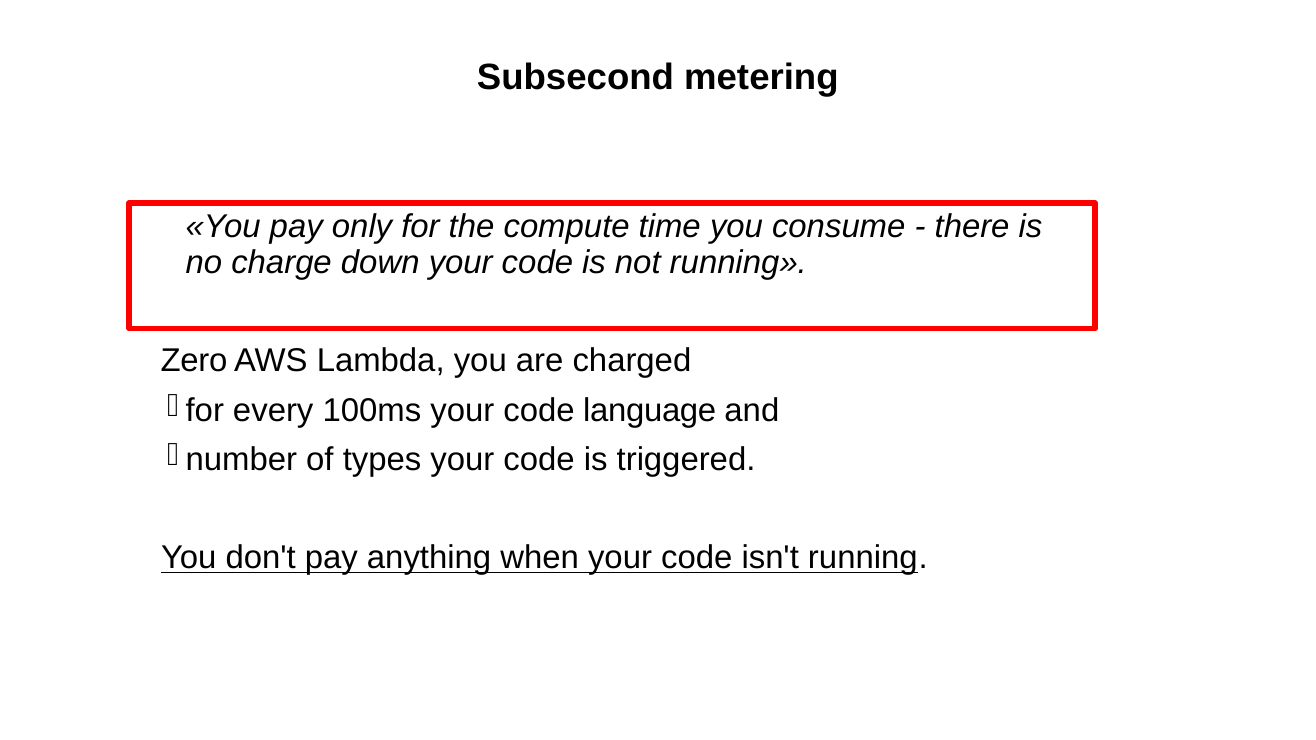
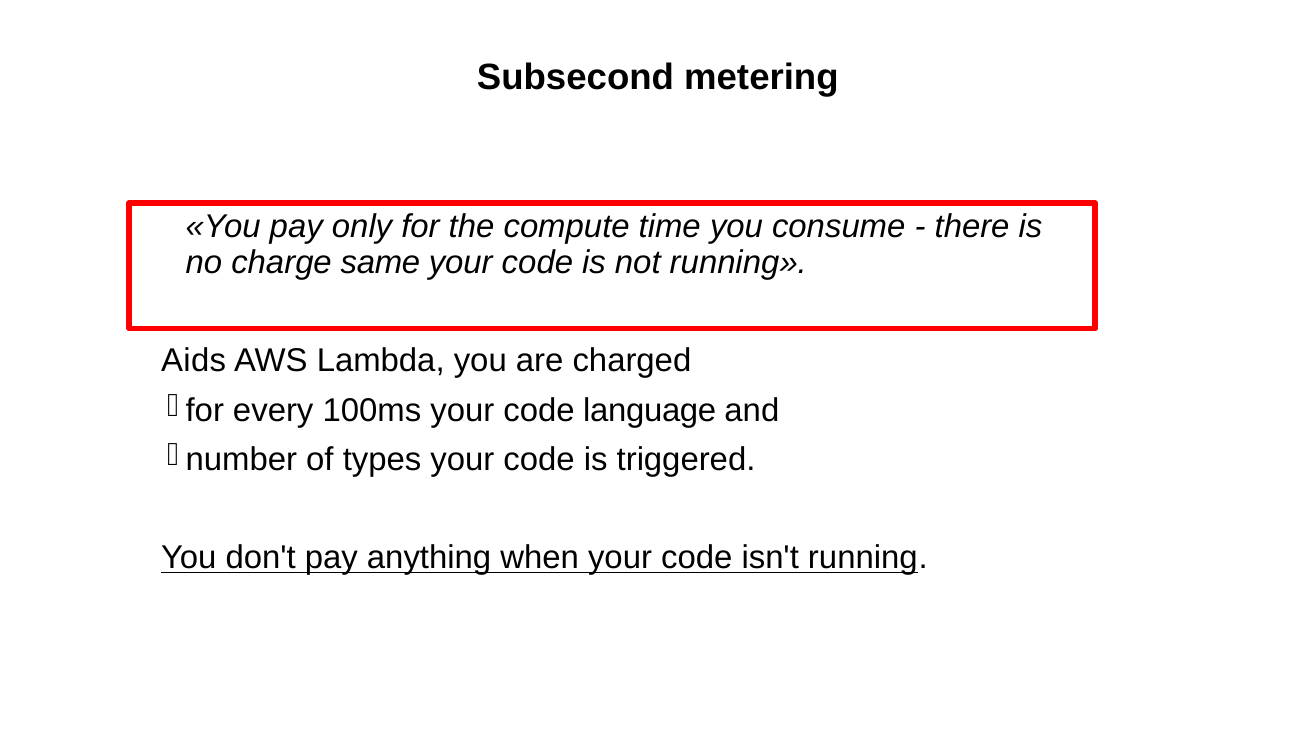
down: down -> same (380, 263)
Zero: Zero -> Aids (194, 361)
